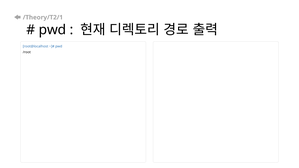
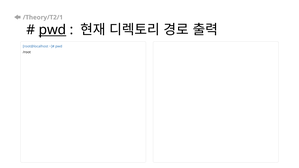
pwd underline: none -> present (52, 30)
